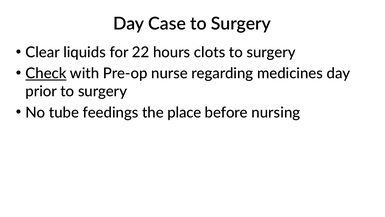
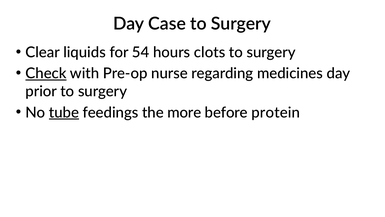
22: 22 -> 54 (141, 52)
tube underline: none -> present (64, 112)
place: place -> more (184, 112)
nursing: nursing -> protein (276, 112)
